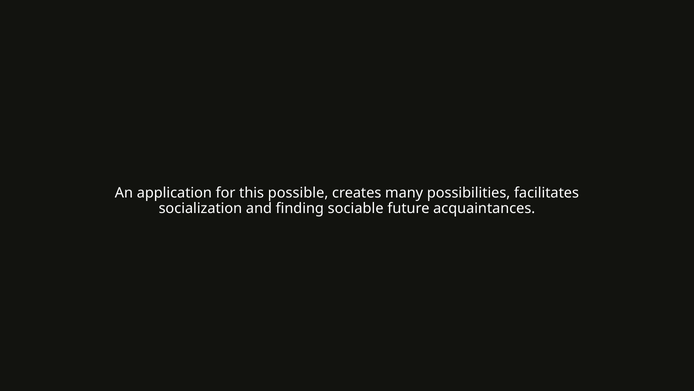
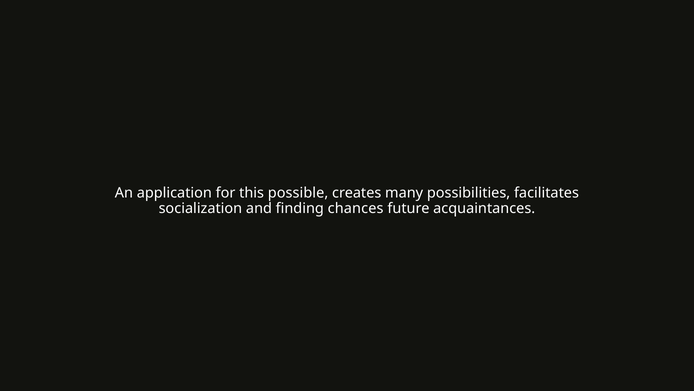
sociable: sociable -> chances (356, 208)
